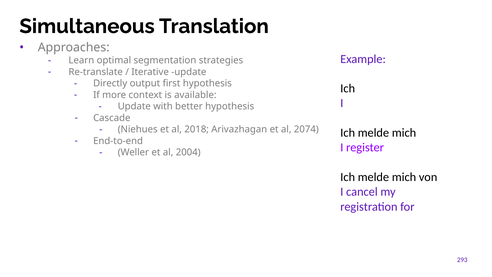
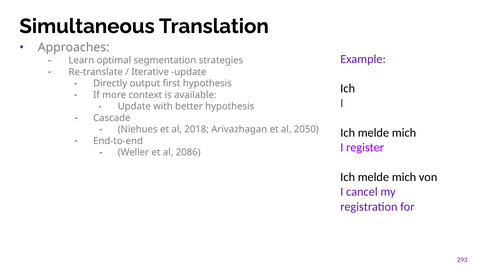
2074: 2074 -> 2050 (306, 129)
2004: 2004 -> 2086 (188, 152)
